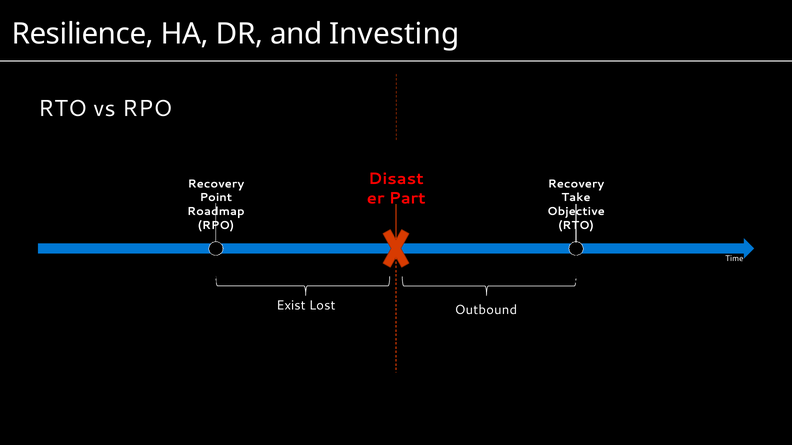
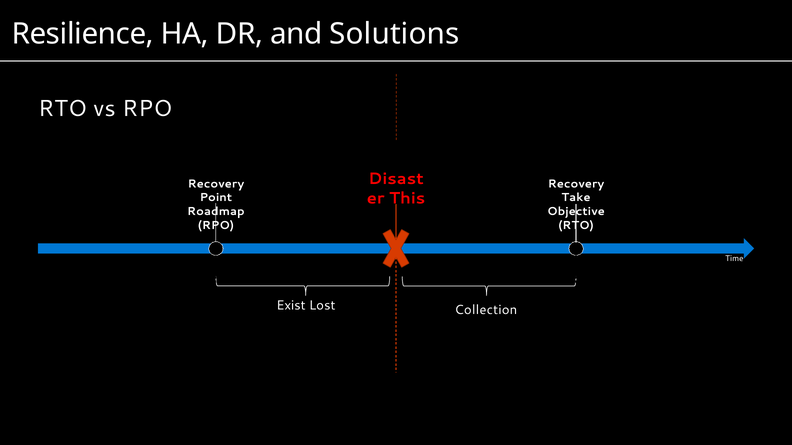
Investing: Investing -> Solutions (394, 34)
Part: Part -> This (407, 199)
Outbound: Outbound -> Collection (486, 310)
